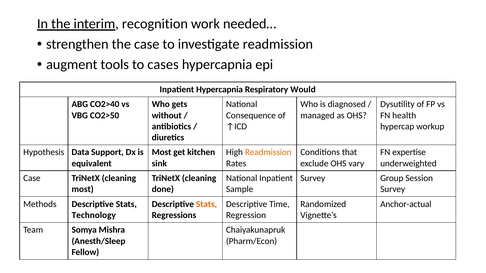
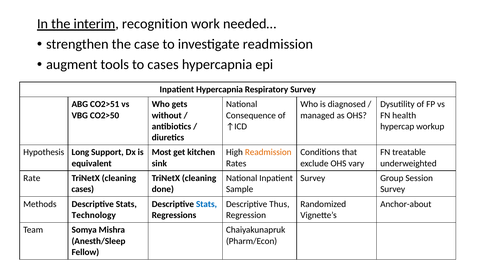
Respiratory Would: Would -> Survey (303, 90)
CO2>40: CO2>40 -> CO2>51 (105, 104)
Data: Data -> Long (80, 153)
expertise: expertise -> treatable (409, 153)
Case: Case -> Rate (32, 178)
most: most -> cases (83, 190)
Stats colour: orange -> blue (206, 204)
Time: Time -> Thus (279, 204)
Anchor-actual: Anchor-actual -> Anchor-about (406, 204)
